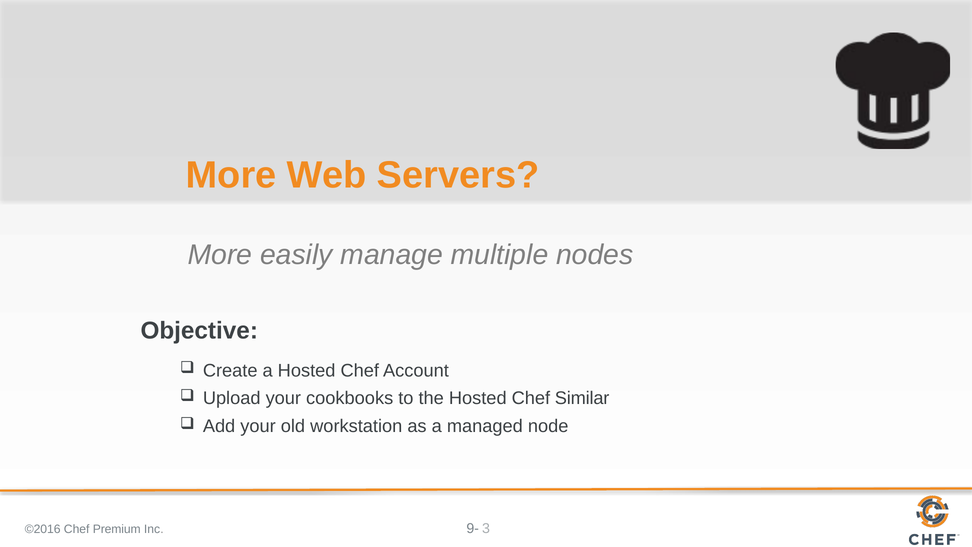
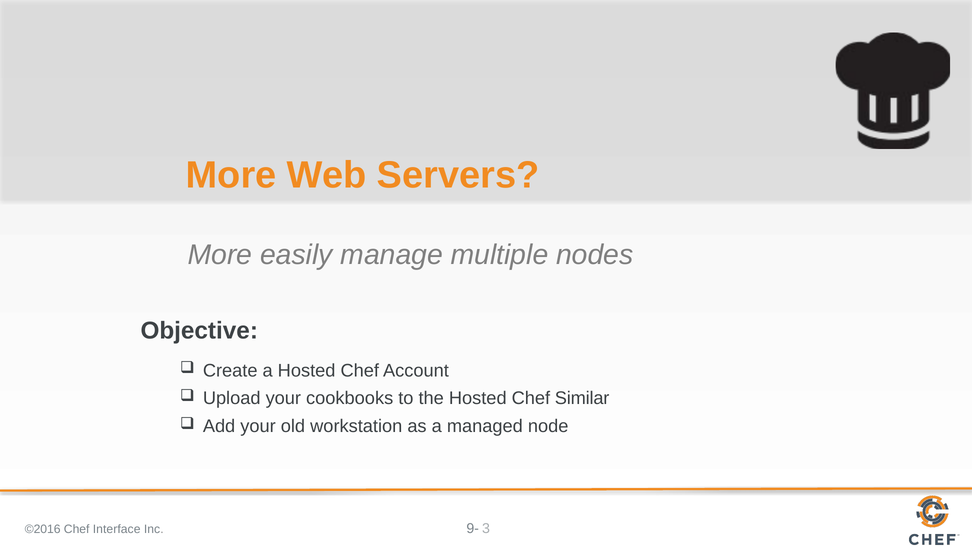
Premium: Premium -> Interface (117, 529)
